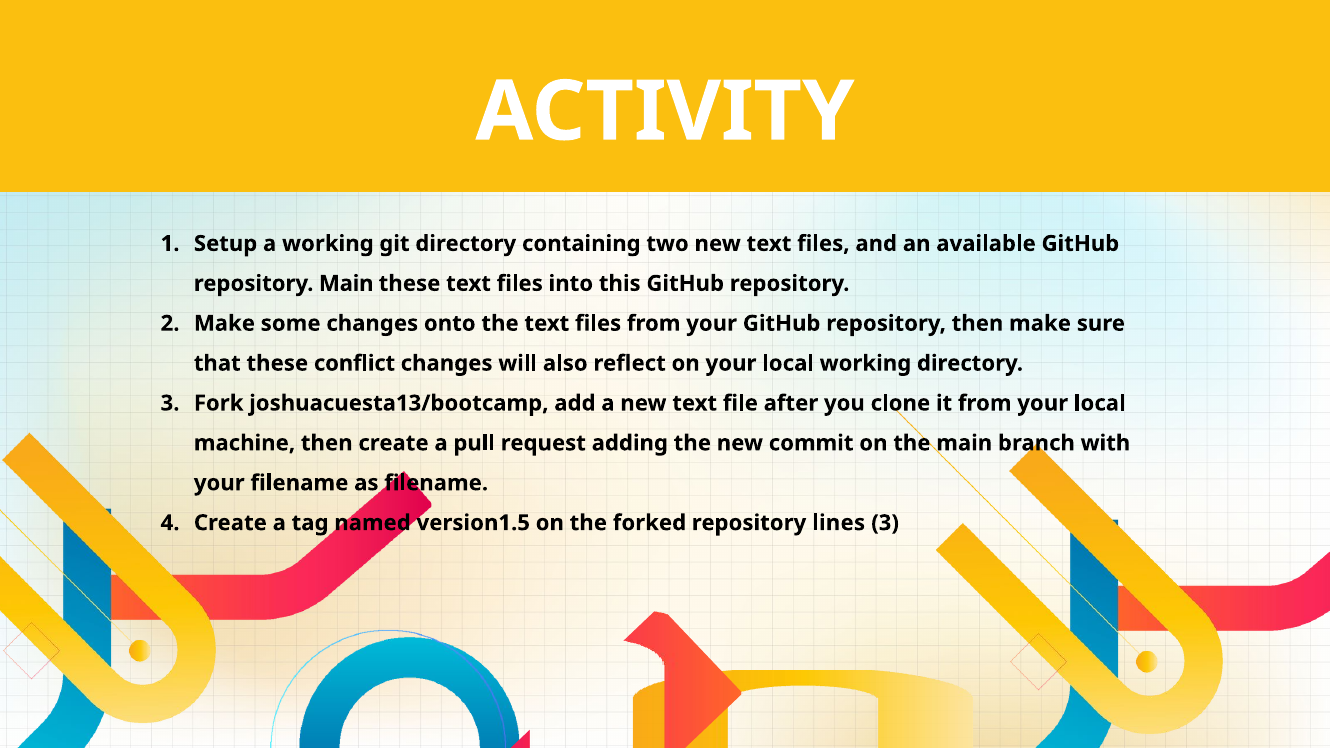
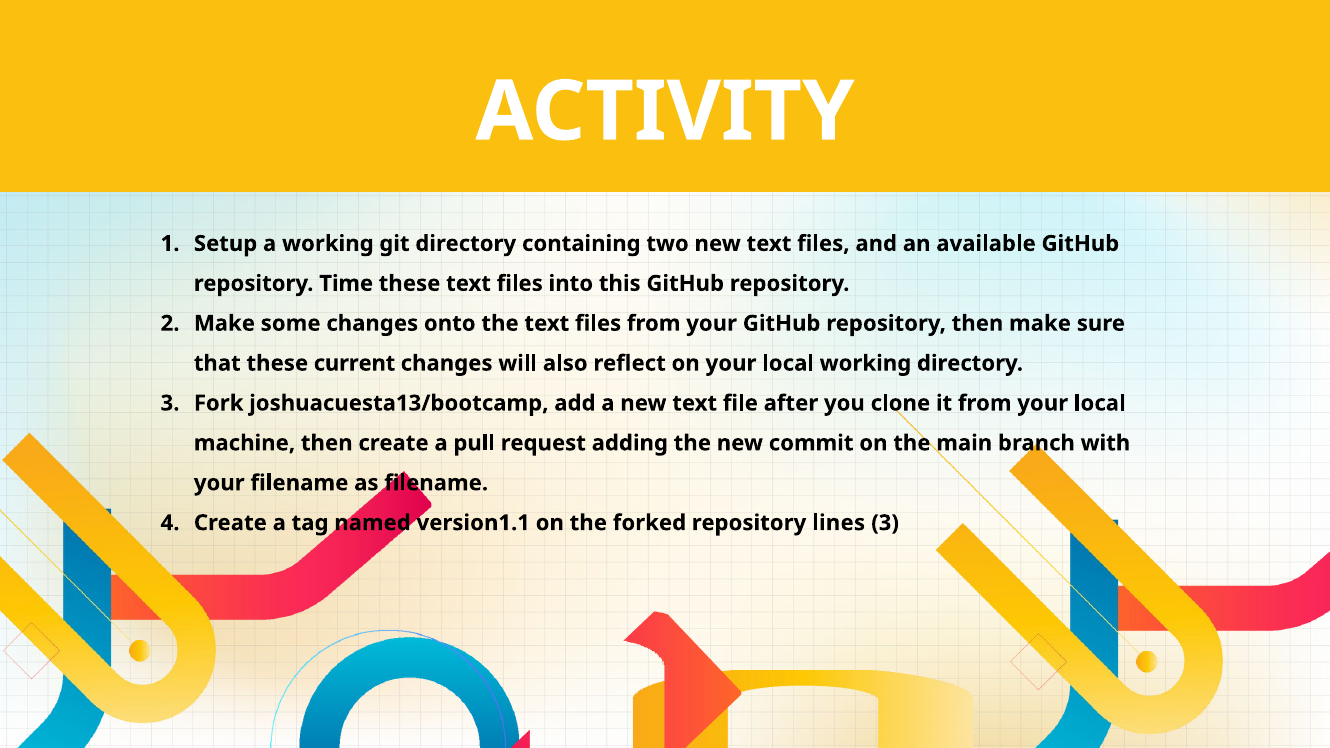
repository Main: Main -> Time (346, 284)
conflict: conflict -> current (355, 363)
version1.5: version1.5 -> version1.1 (473, 523)
